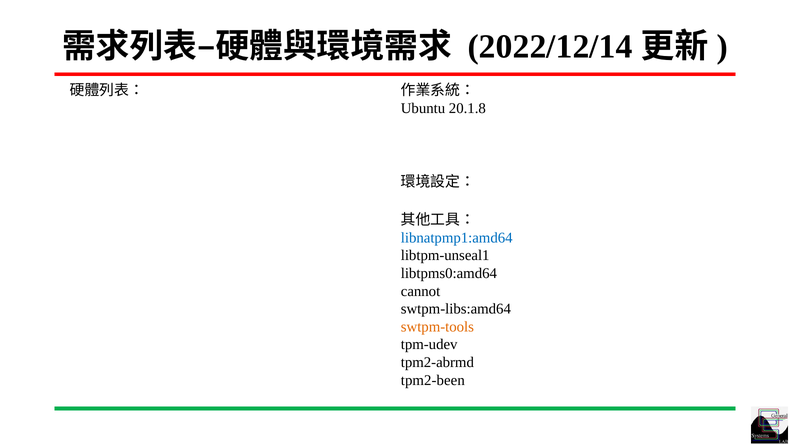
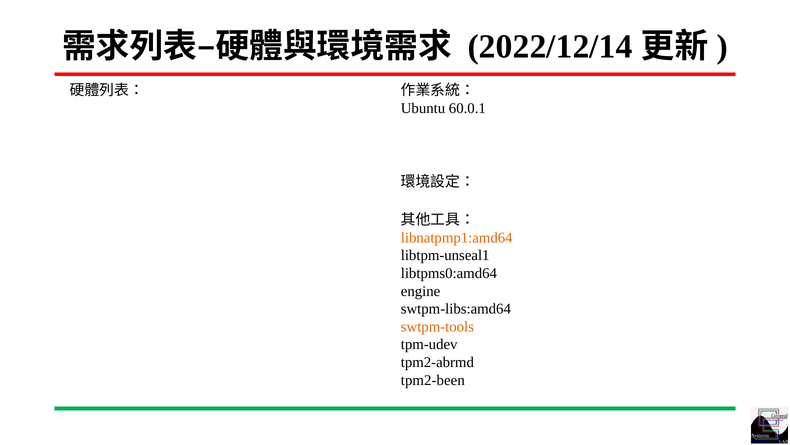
20.1.8: 20.1.8 -> 60.0.1 (467, 108)
libnatpmp1:amd64 colour: blue -> orange (457, 237)
cannot: cannot -> engine (421, 291)
